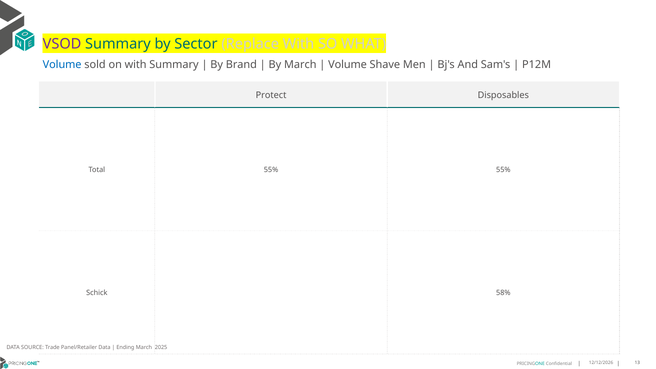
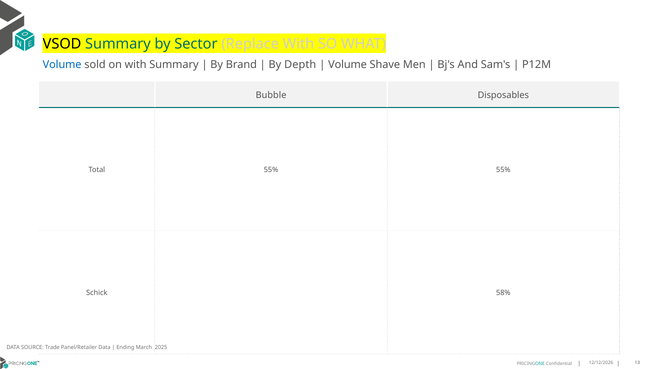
VSOD colour: purple -> black (62, 44)
By March: March -> Depth (300, 65)
Protect: Protect -> Bubble (271, 95)
